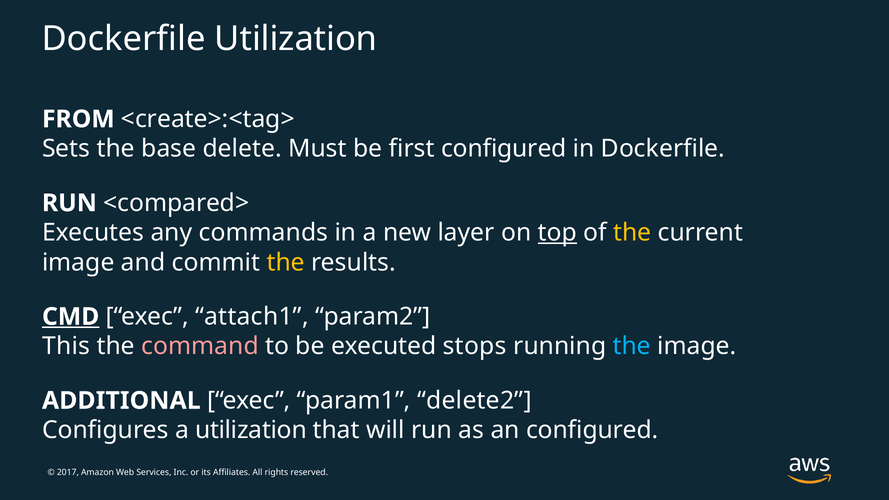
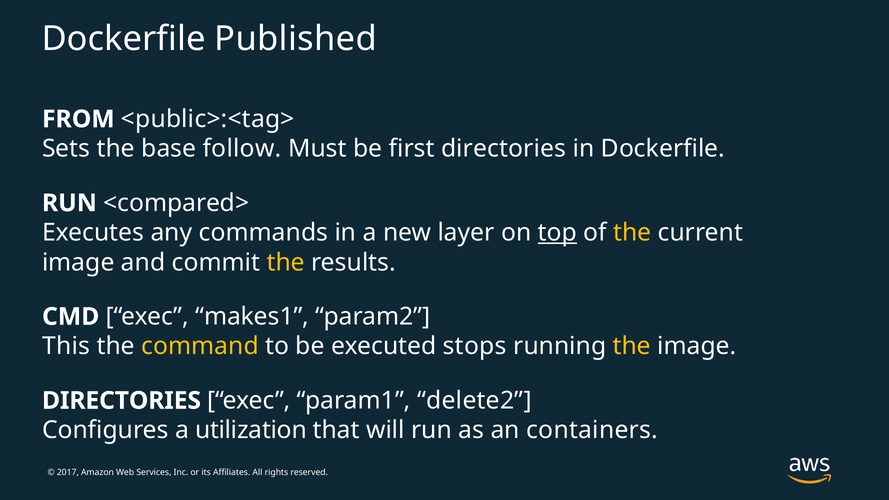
Dockerfile Utilization: Utilization -> Published (296, 39)
<create>:<tag>: <create>:<tag> -> <public>:<tag> (208, 119)
delete: delete -> follow (242, 149)
first configured: configured -> directories (504, 149)
CMD underline: present -> none (71, 317)
attach1: attach1 -> makes1 (252, 317)
command colour: pink -> yellow (200, 346)
the colour: light blue -> yellow (632, 346)
ADDITIONAL: ADDITIONAL -> DIRECTORIES (121, 401)
an configured: configured -> containers (592, 430)
